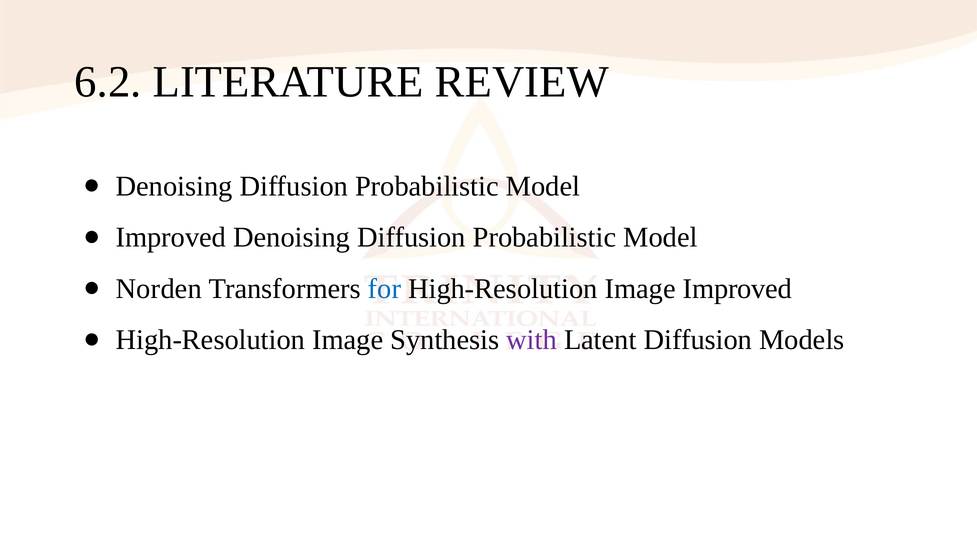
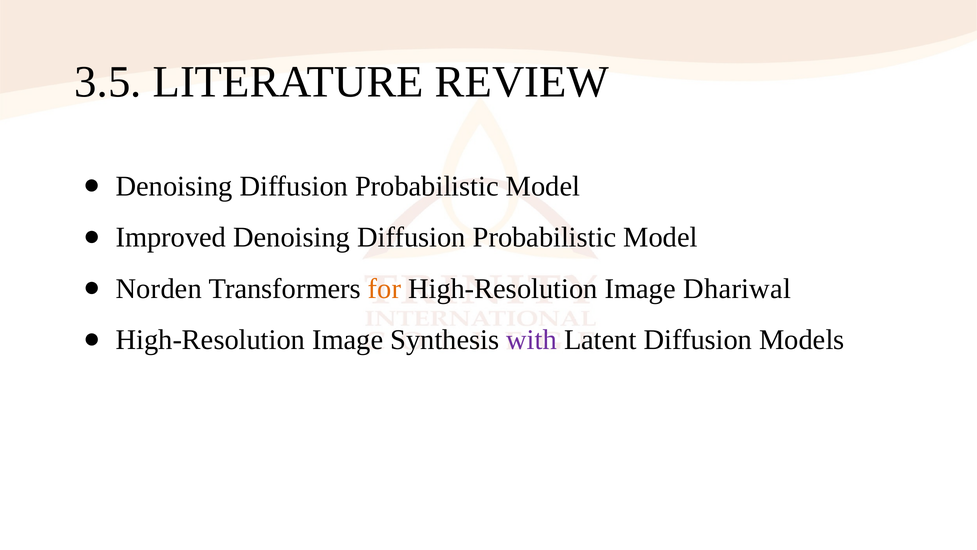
6.2: 6.2 -> 3.5 (108, 82)
for colour: blue -> orange (384, 288)
Image Improved: Improved -> Dhariwal (737, 288)
